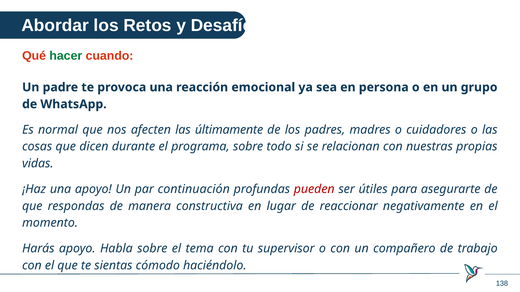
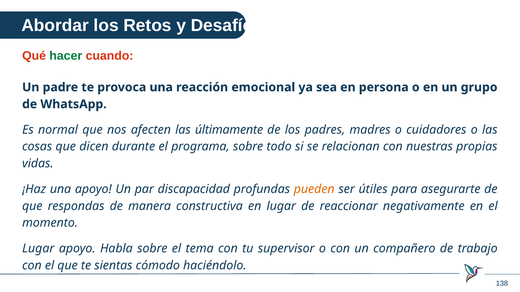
continuación: continuación -> discapacidad (194, 189)
pueden colour: red -> orange (314, 189)
Harás: Harás -> Lugar (38, 249)
